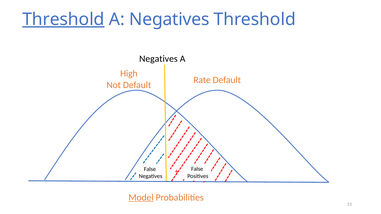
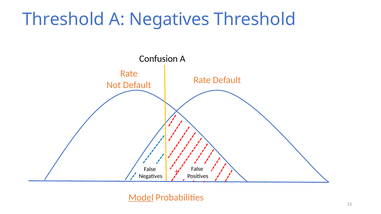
Threshold underline: present -> none (63, 19)
Negatives: Negatives -> Confusion (158, 59)
High: High -> Rate (129, 74)
